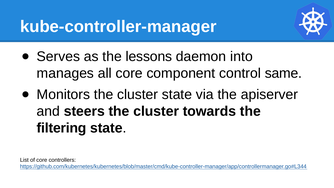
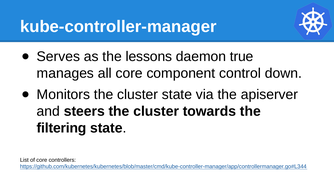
into: into -> true (242, 57)
same: same -> down (283, 73)
